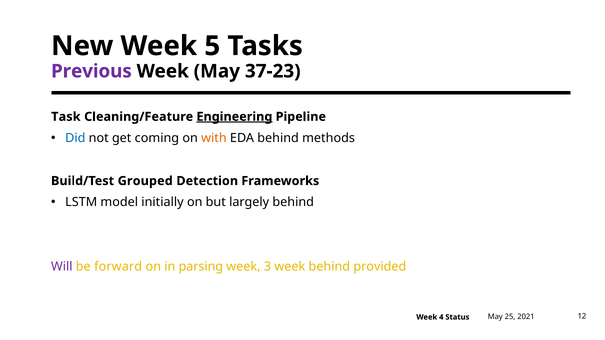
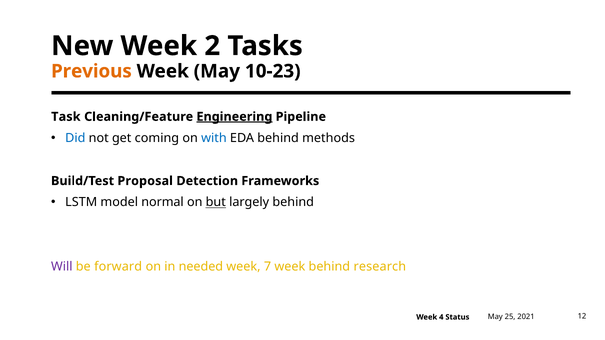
5: 5 -> 2 (212, 46)
Previous colour: purple -> orange (91, 71)
37-23: 37-23 -> 10-23 (273, 71)
with colour: orange -> blue (214, 138)
Grouped: Grouped -> Proposal (145, 181)
initially: initially -> normal (163, 203)
but underline: none -> present (216, 203)
parsing: parsing -> needed (201, 267)
3: 3 -> 7 (268, 267)
provided: provided -> research (380, 267)
